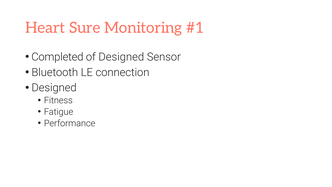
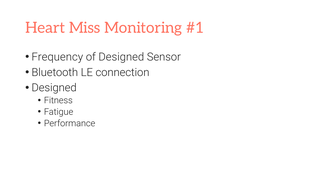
Sure: Sure -> Miss (85, 28)
Completed: Completed -> Frequency (57, 57)
